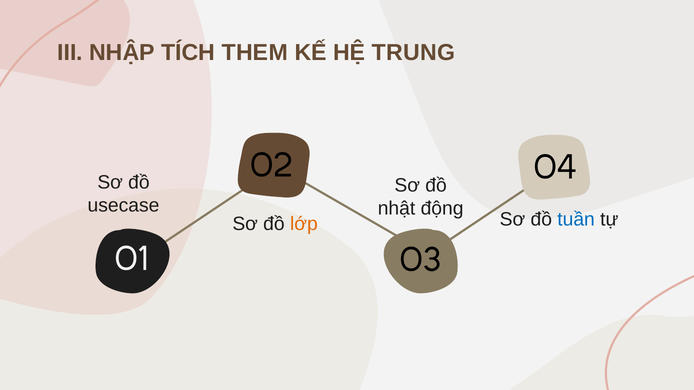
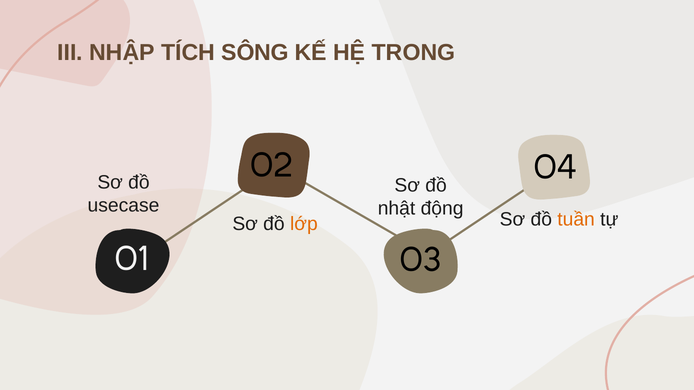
THEM: THEM -> SÔNG (255, 53)
TRUNG: TRUNG -> TRONG (414, 53)
tuần colour: blue -> orange (576, 220)
